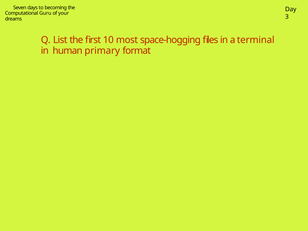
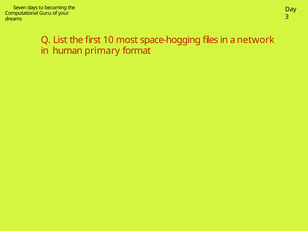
terminal: terminal -> network (256, 40)
